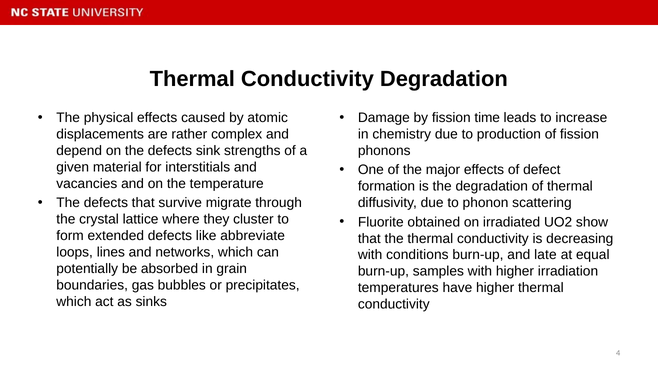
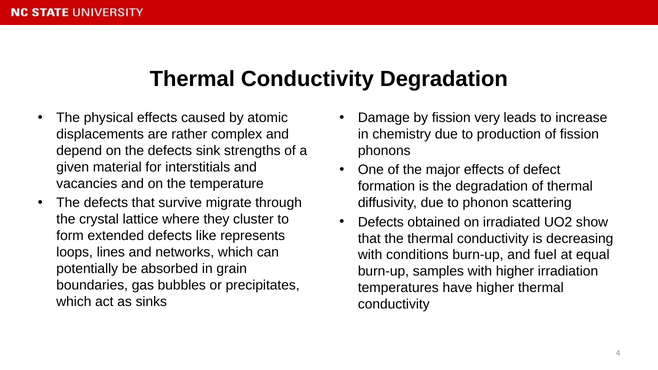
time: time -> very (487, 118)
Fluorite: Fluorite -> Defects (381, 222)
abbreviate: abbreviate -> represents (253, 236)
late: late -> fuel (545, 255)
